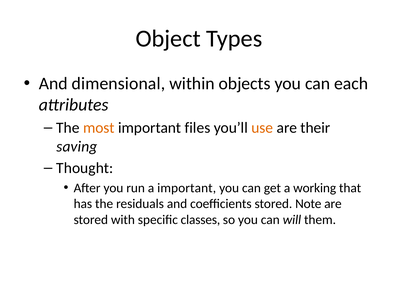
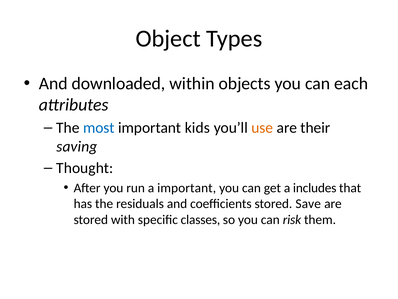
dimensional: dimensional -> downloaded (118, 83)
most colour: orange -> blue (99, 128)
files: files -> kids (197, 128)
working: working -> includes (315, 188)
Note: Note -> Save (308, 204)
will: will -> risk (292, 219)
